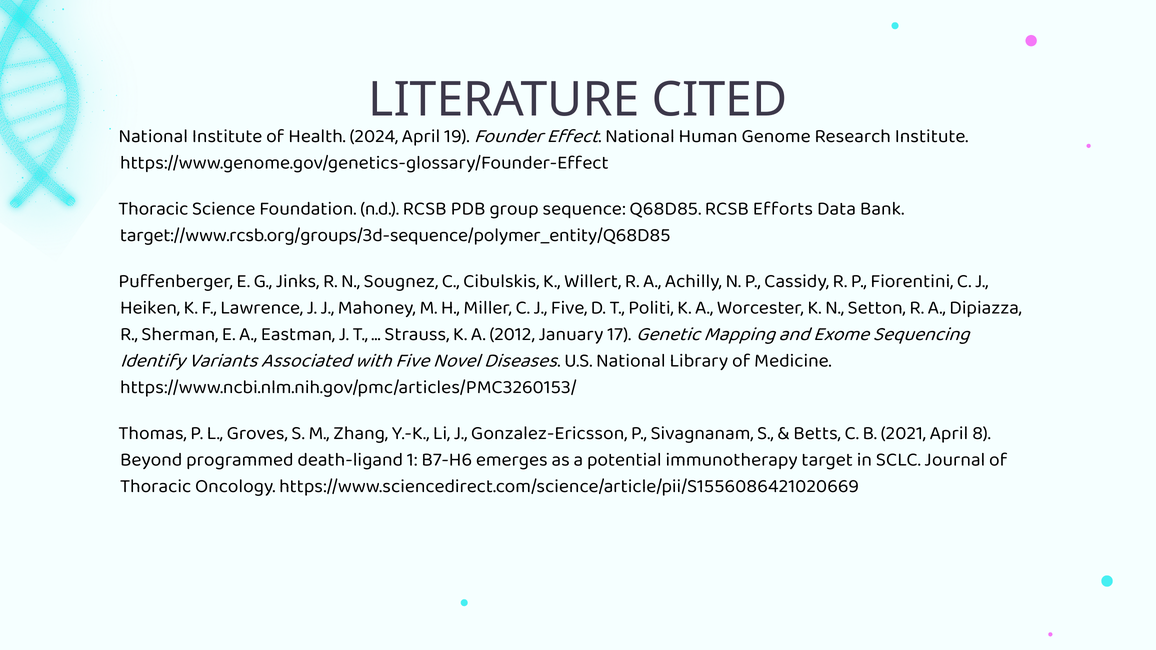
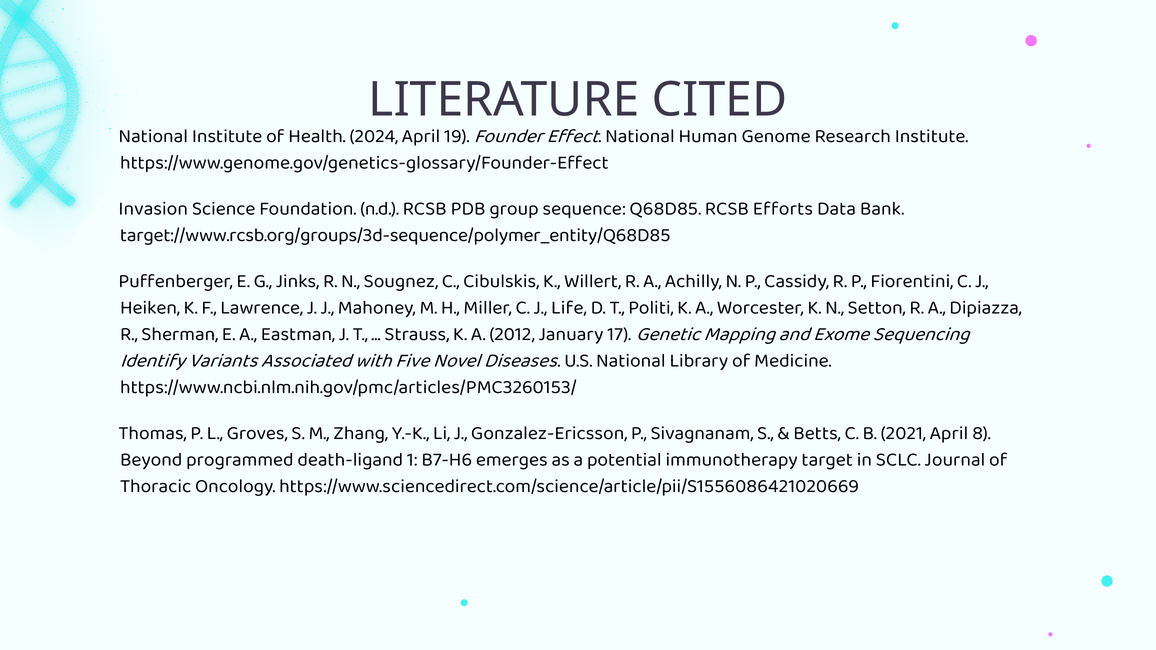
Thoracic: Thoracic -> Invasion (153, 208)
J Five: Five -> Life (569, 307)
